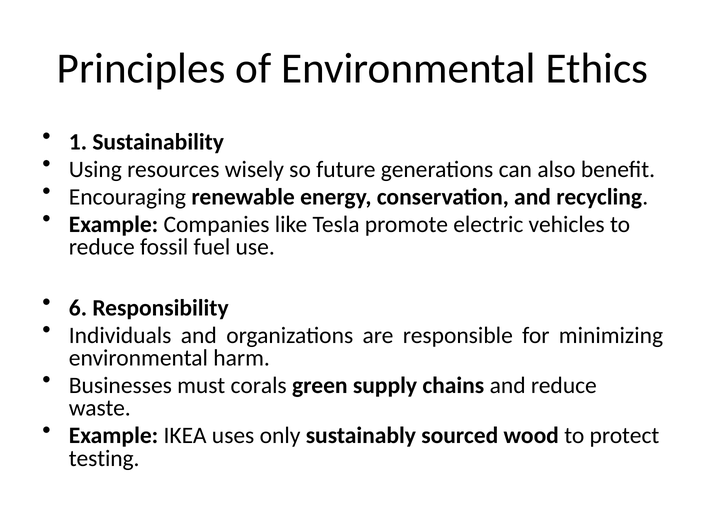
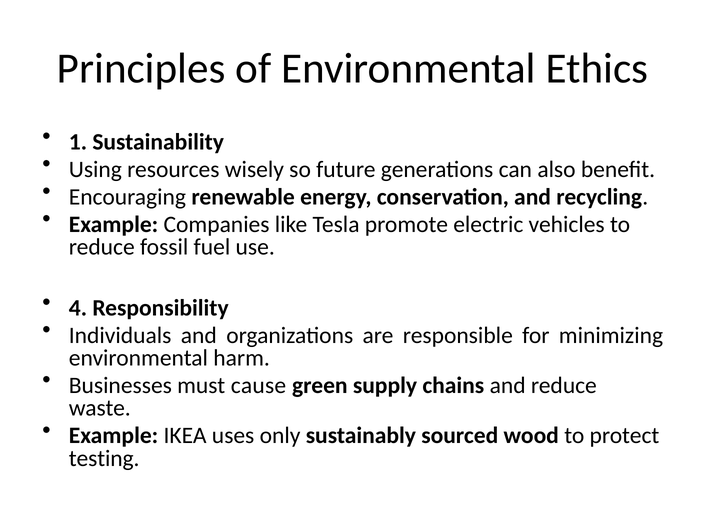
6: 6 -> 4 (78, 308)
corals: corals -> cause (258, 386)
